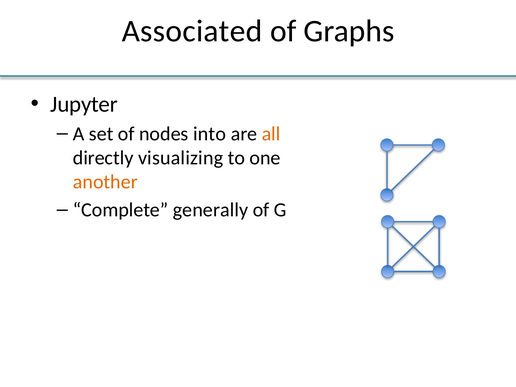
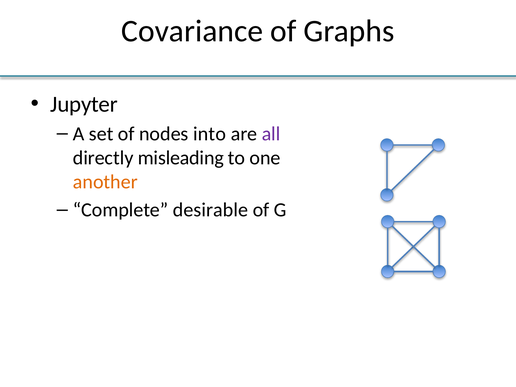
Associated: Associated -> Covariance (192, 31)
all colour: orange -> purple (271, 134)
visualizing: visualizing -> misleading (181, 158)
generally: generally -> desirable (210, 210)
